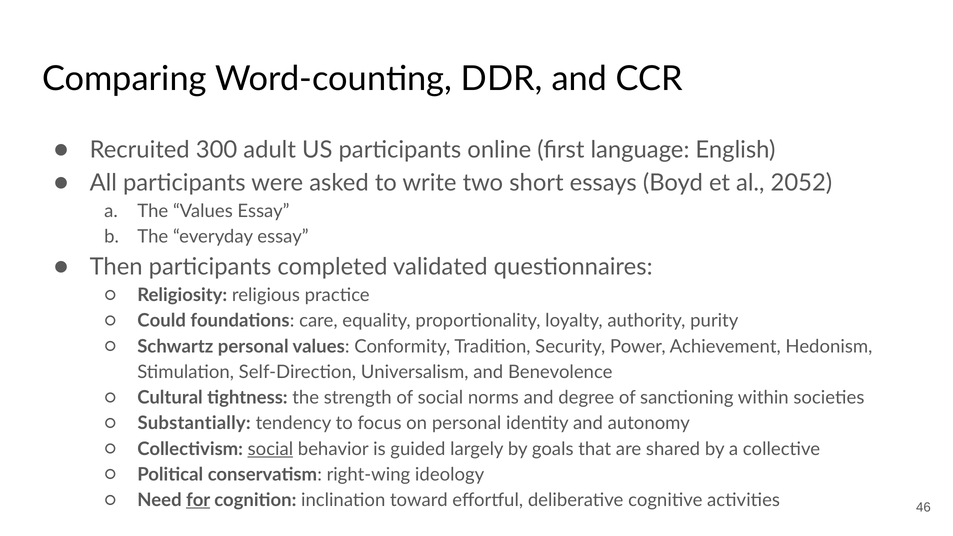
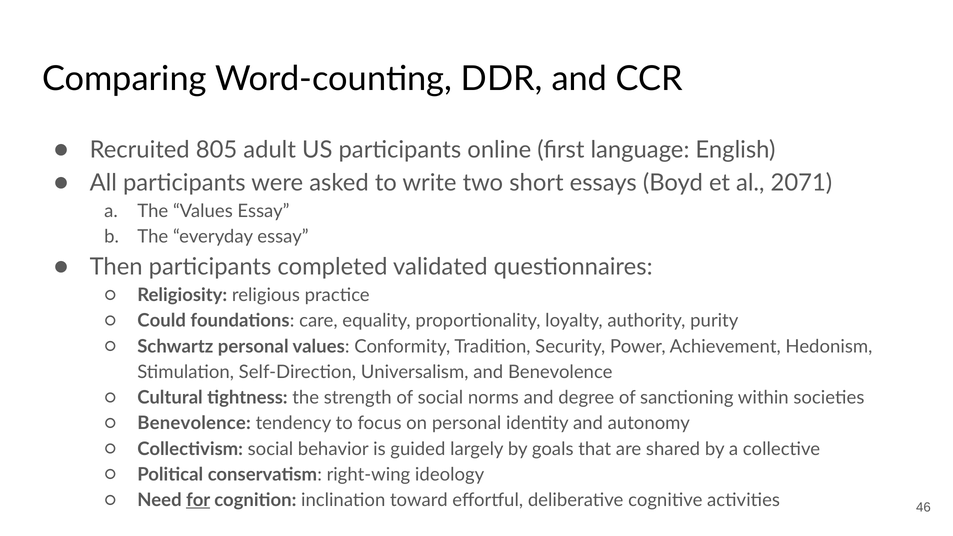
300: 300 -> 805 (217, 150)
2052: 2052 -> 2071 (801, 183)
Substantially: Substantially -> Benevolence (194, 423)
social underline: present -> none (270, 449)
